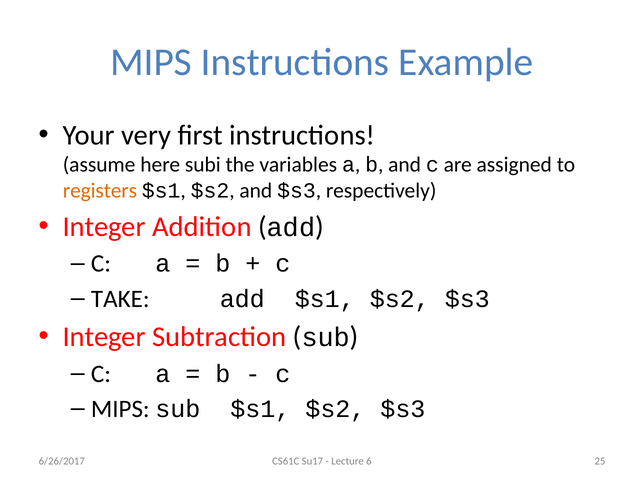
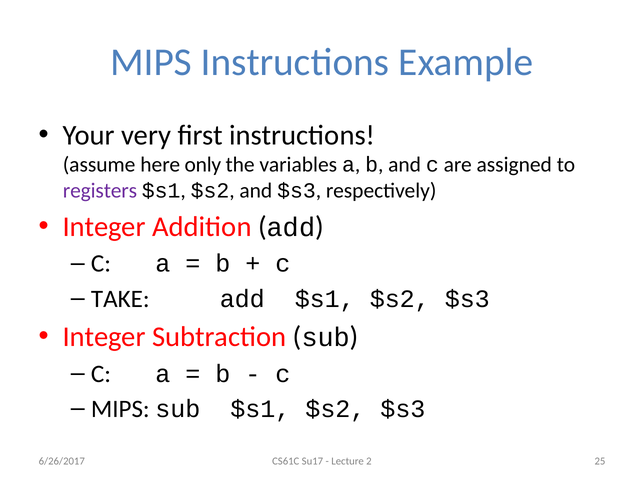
subi: subi -> only (203, 165)
registers colour: orange -> purple (100, 190)
6: 6 -> 2 (369, 461)
